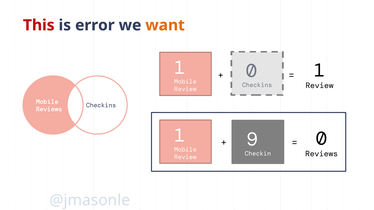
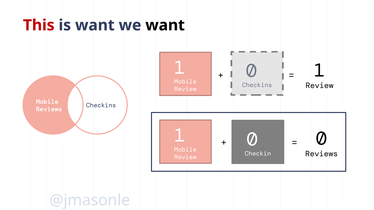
is error: error -> want (95, 25)
want colour: orange -> black (165, 25)
9: 9 -> 0 (252, 140)
